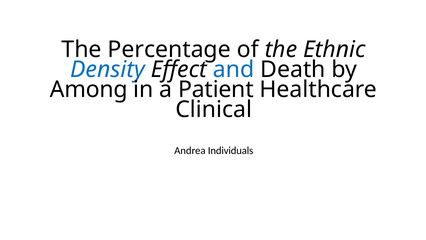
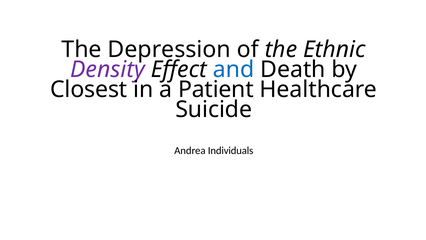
Percentage: Percentage -> Depression (169, 50)
Density colour: blue -> purple (108, 70)
Among: Among -> Closest (89, 89)
Clinical: Clinical -> Suicide (214, 109)
